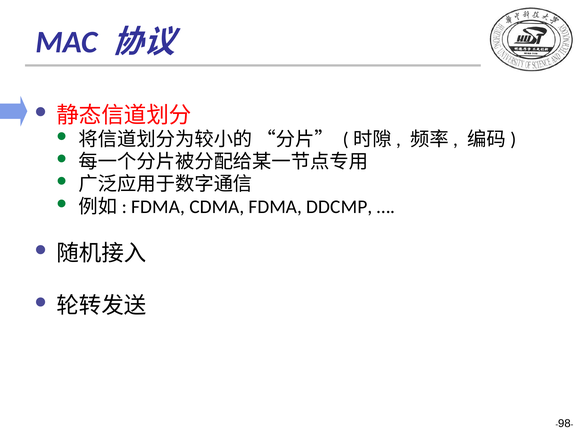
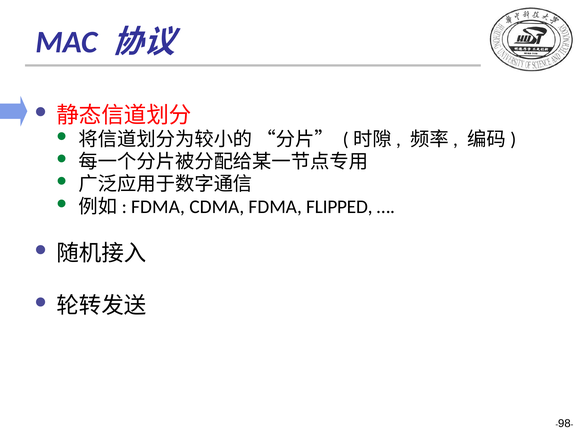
DDCMP: DDCMP -> FLIPPED (339, 207)
